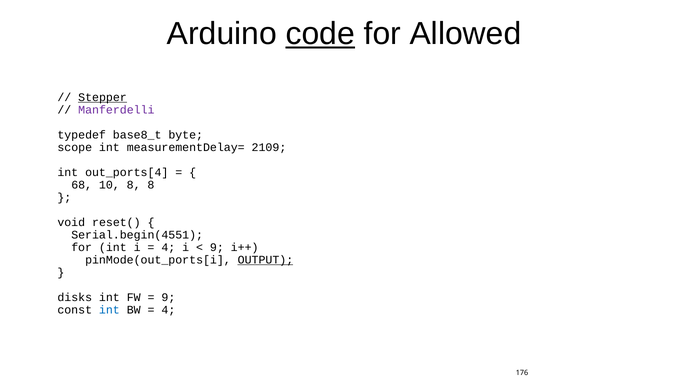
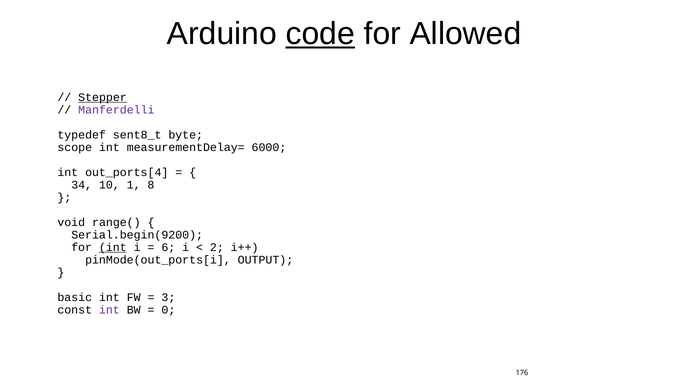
base8_t: base8_t -> sent8_t (137, 135)
2109: 2109 -> 6000 (269, 148)
68: 68 -> 34 (82, 185)
10 8: 8 -> 1 (134, 185)
reset(: reset( -> range( (116, 223)
Serial.begin(4551: Serial.begin(4551 -> Serial.begin(9200 (137, 235)
int underline: none -> present (113, 248)
4: 4 -> 6 (168, 248)
9: 9 -> 2 (217, 248)
OUTPUT underline: present -> none (265, 260)
disks: disks -> basic (75, 298)
9: 9 -> 3 (168, 298)
int colour: blue -> purple (109, 310)
4: 4 -> 0 (168, 310)
